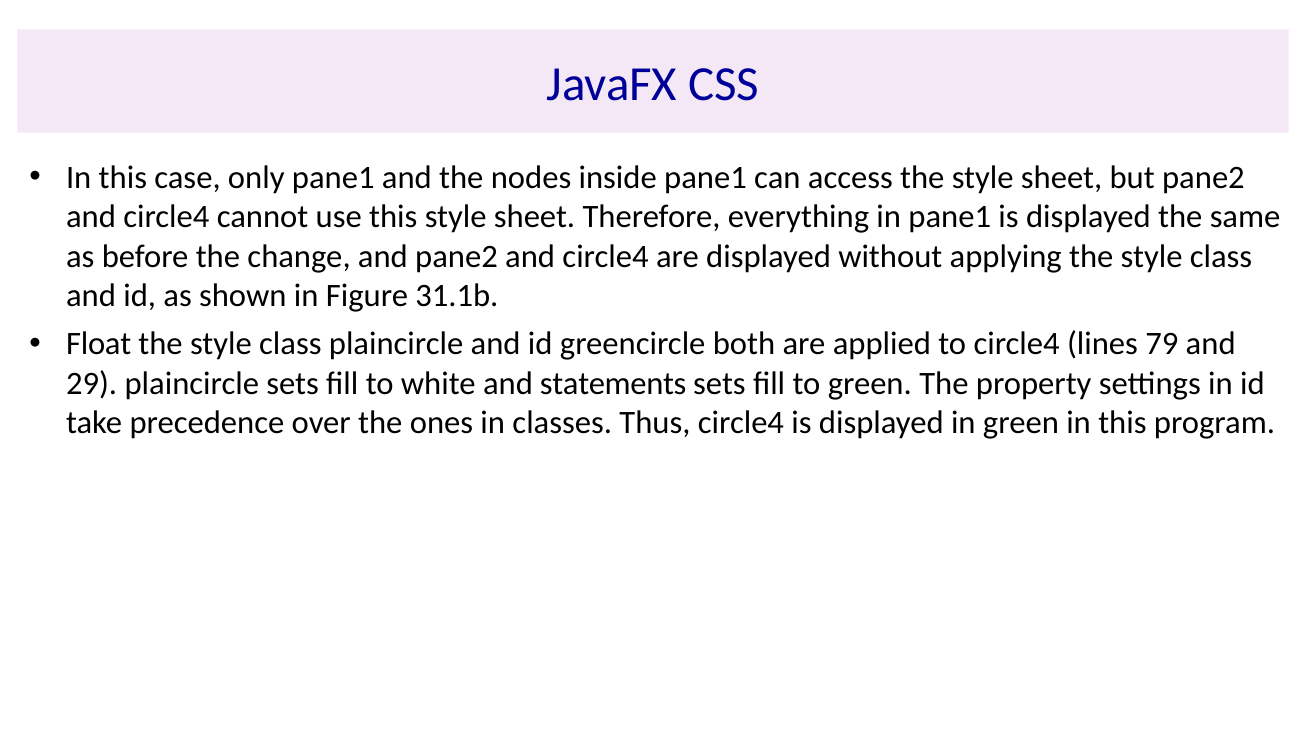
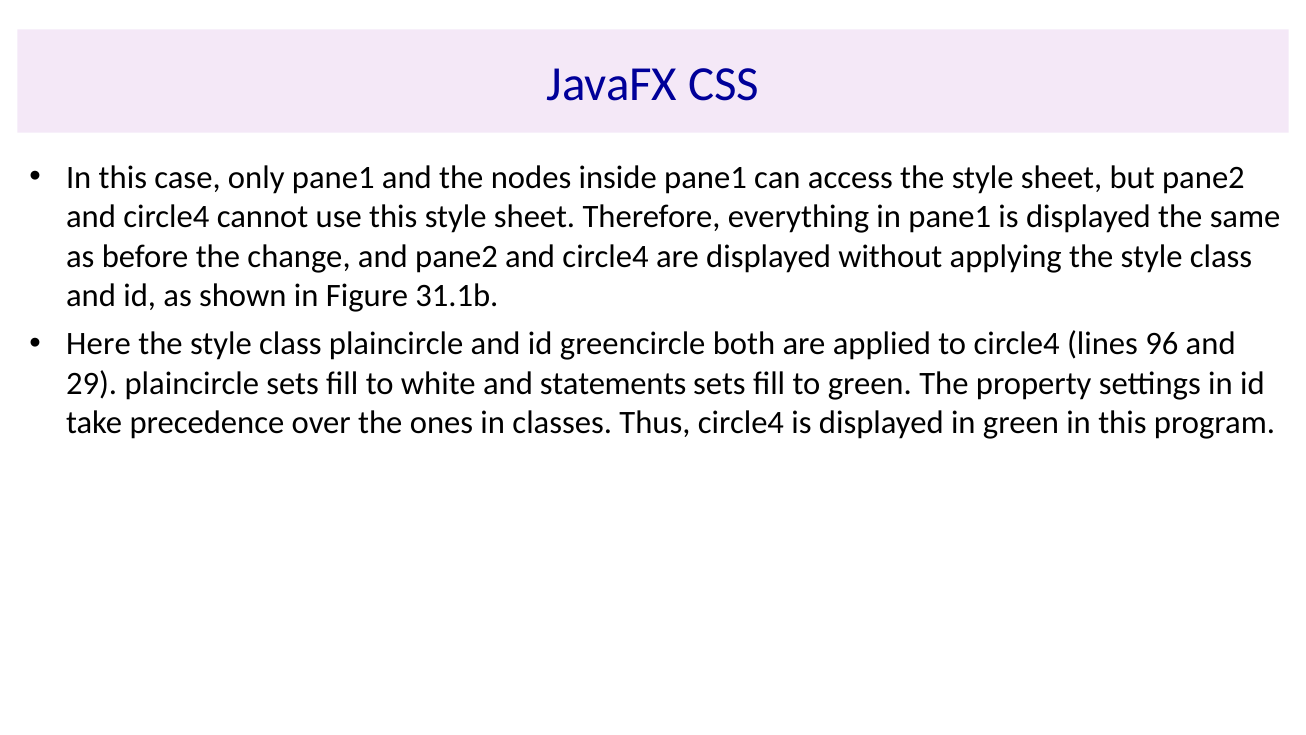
Float: Float -> Here (98, 344)
79: 79 -> 96 (1162, 344)
